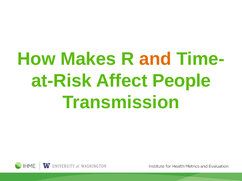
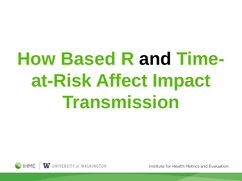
Makes: Makes -> Based (88, 59)
and colour: orange -> black (155, 59)
People: People -> Impact (182, 81)
